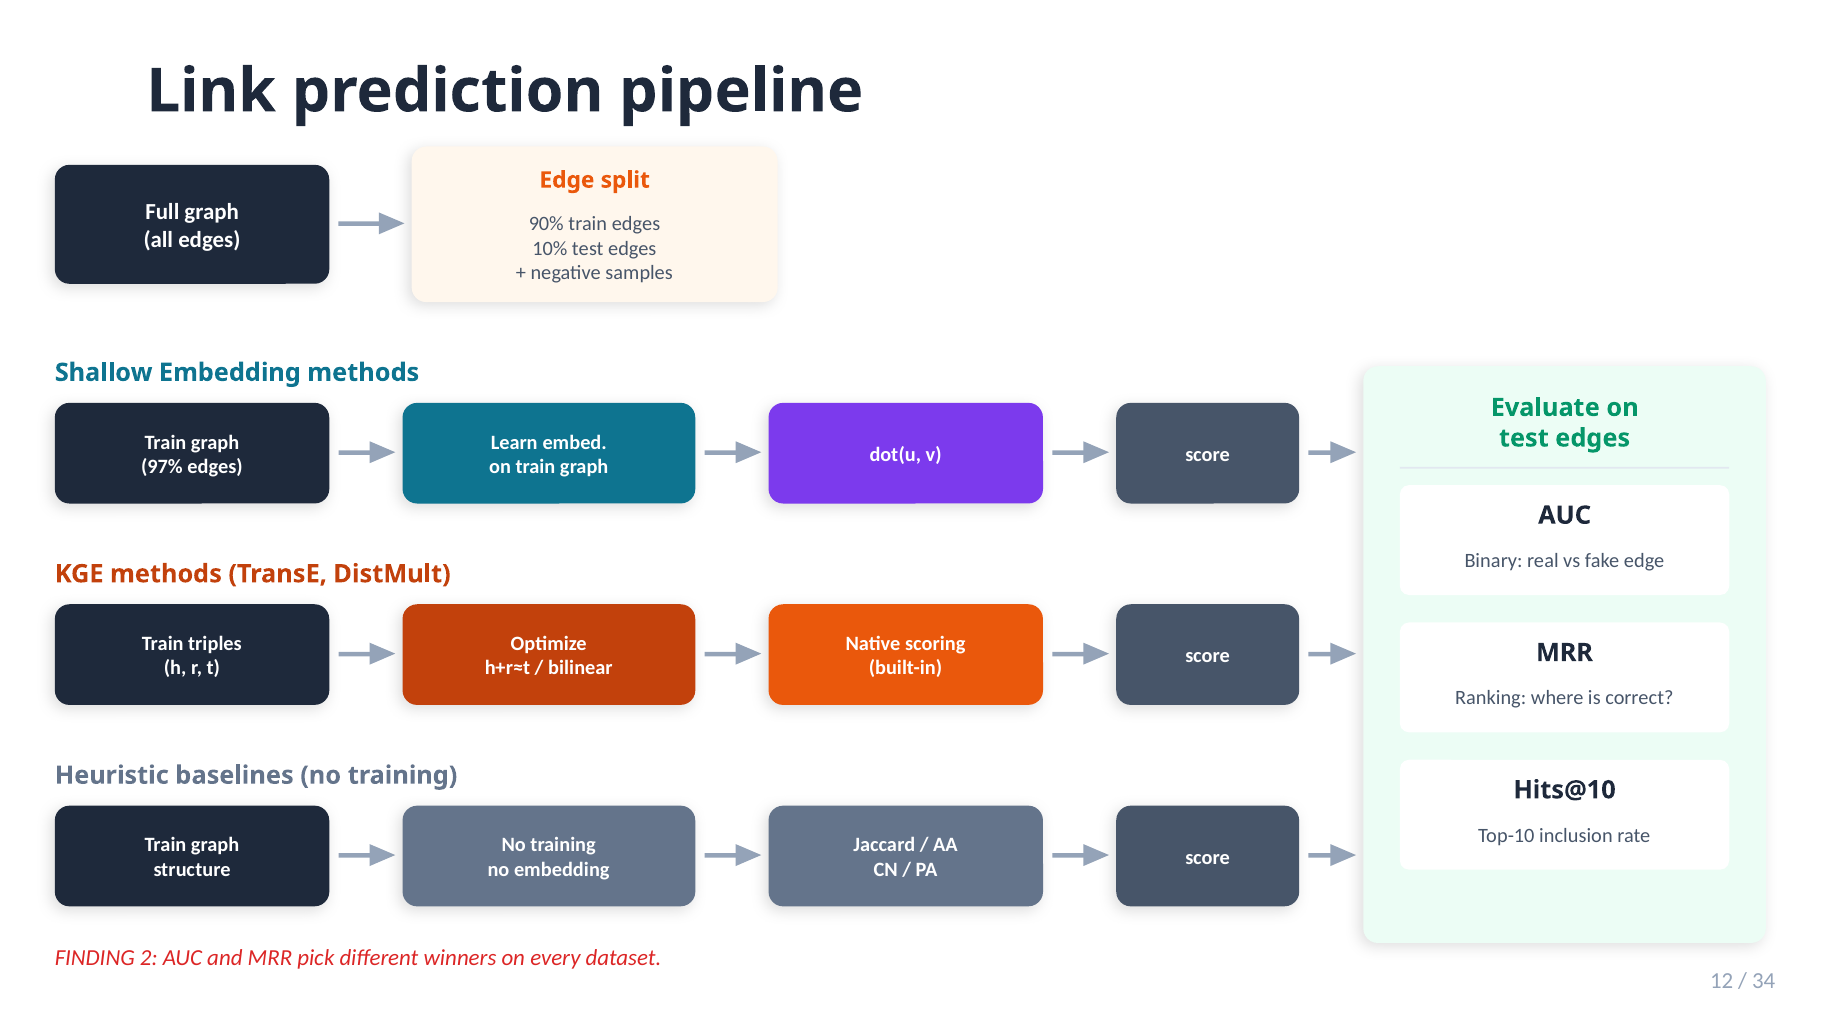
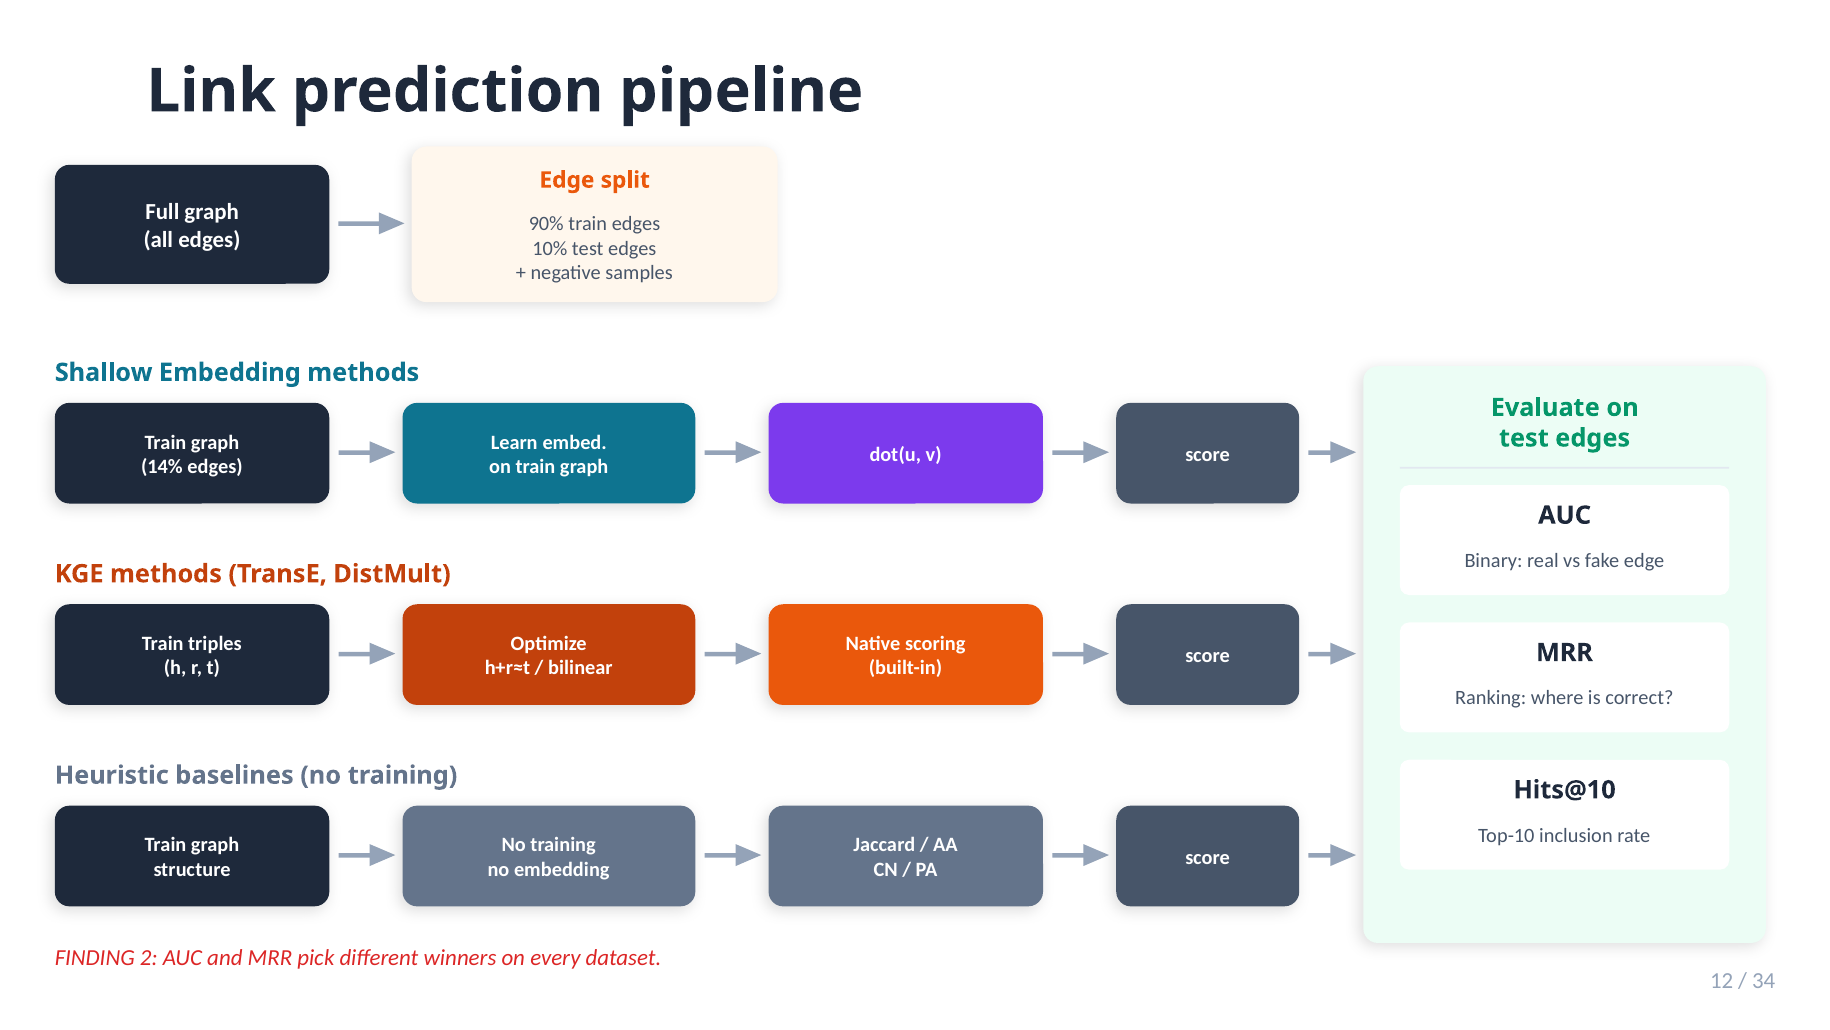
97%: 97% -> 14% (162, 467)
